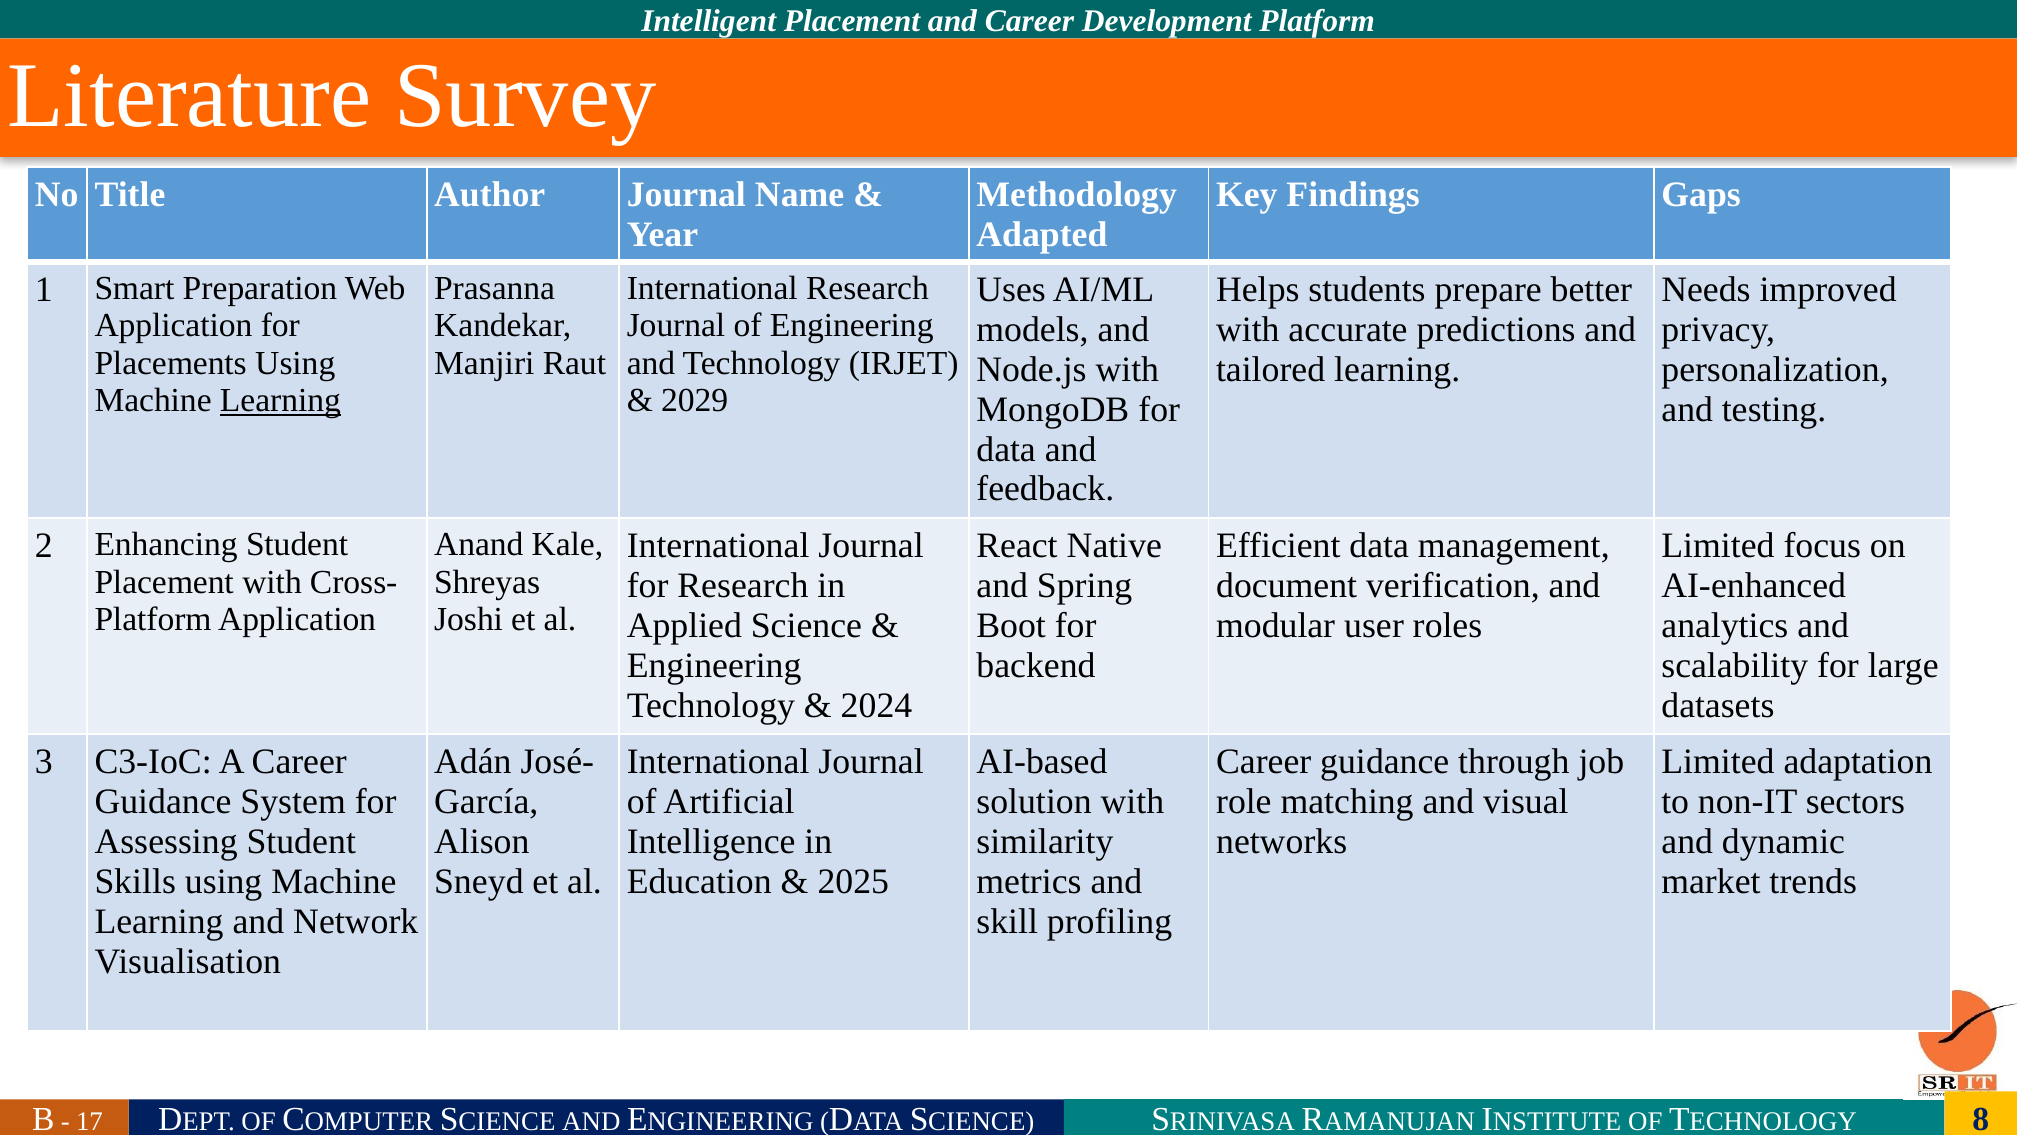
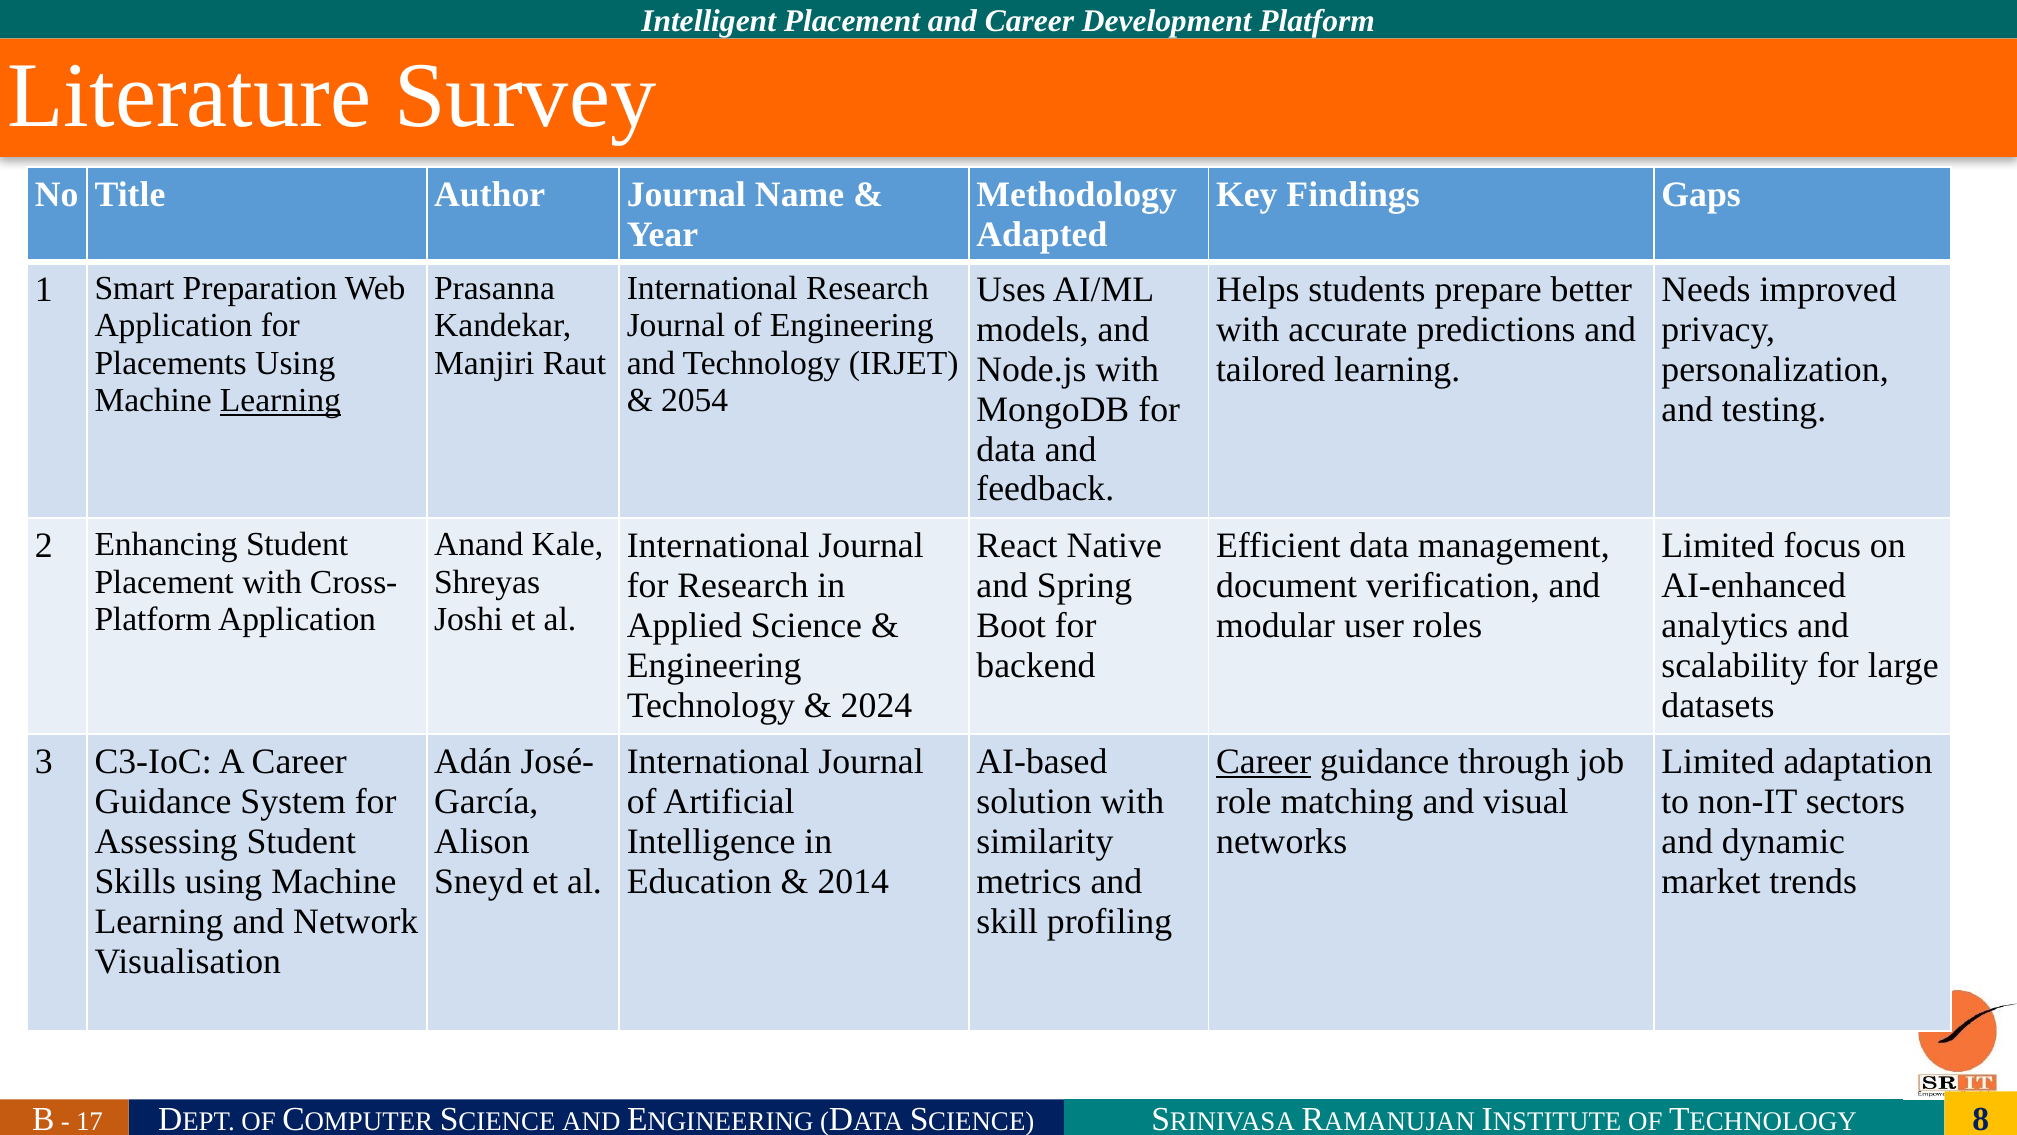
2029: 2029 -> 2054 (695, 400)
Career underline: none -> present (1264, 762)
2025: 2025 -> 2014 (853, 881)
